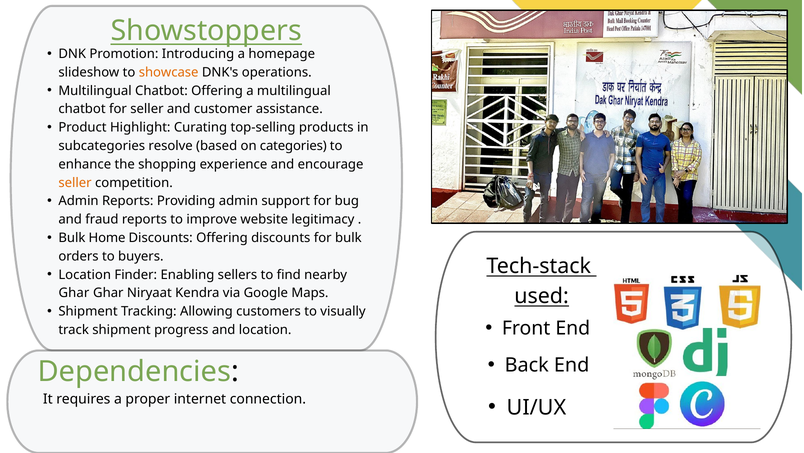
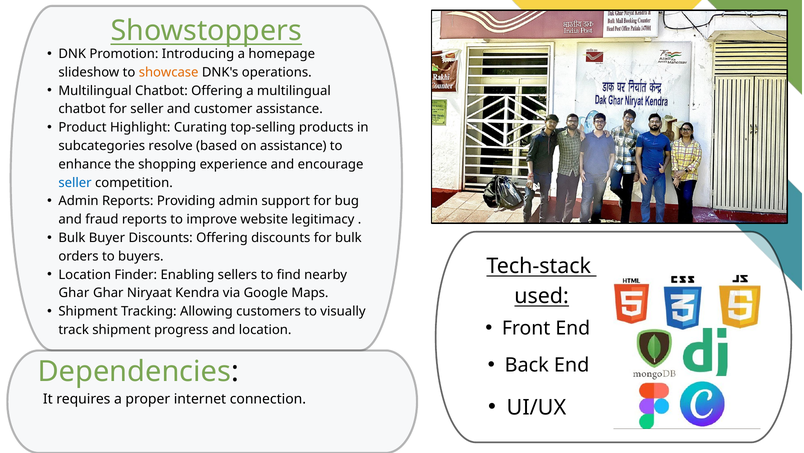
on categories: categories -> assistance (293, 146)
seller colour: orange -> blue (75, 182)
Home: Home -> Buyer (107, 238)
